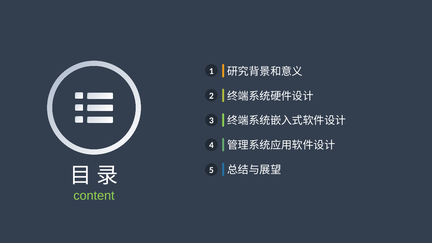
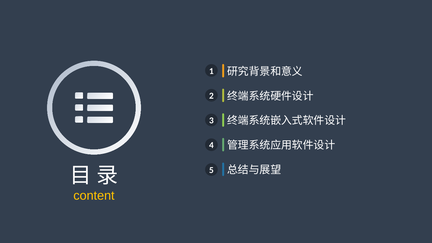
content colour: light green -> yellow (94, 196)
